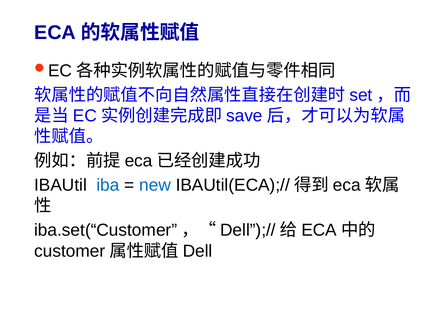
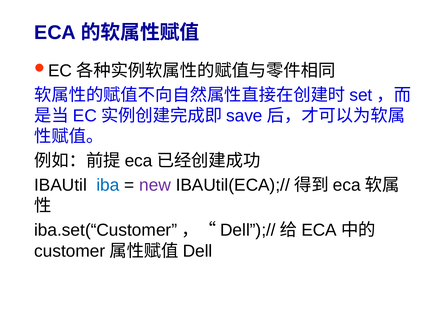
new colour: blue -> purple (155, 185)
